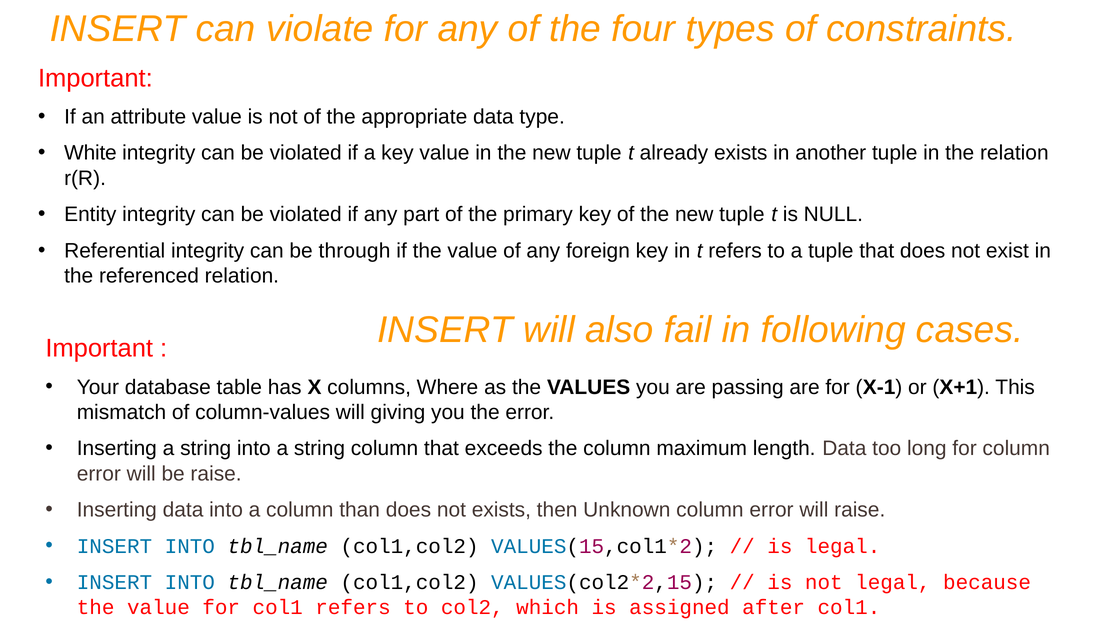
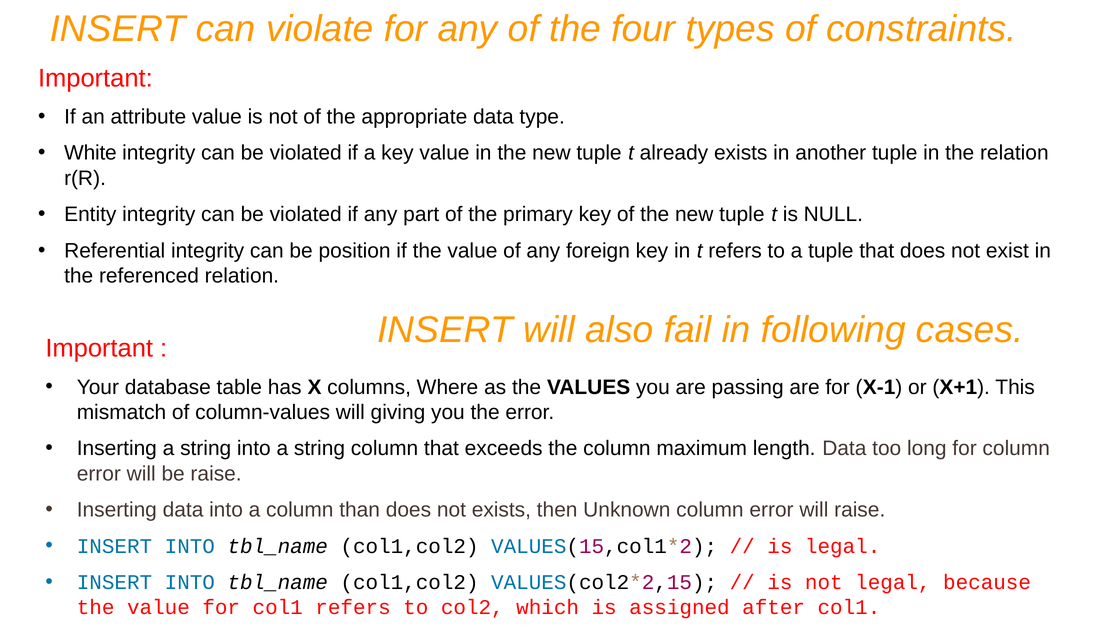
through: through -> position (355, 251)
